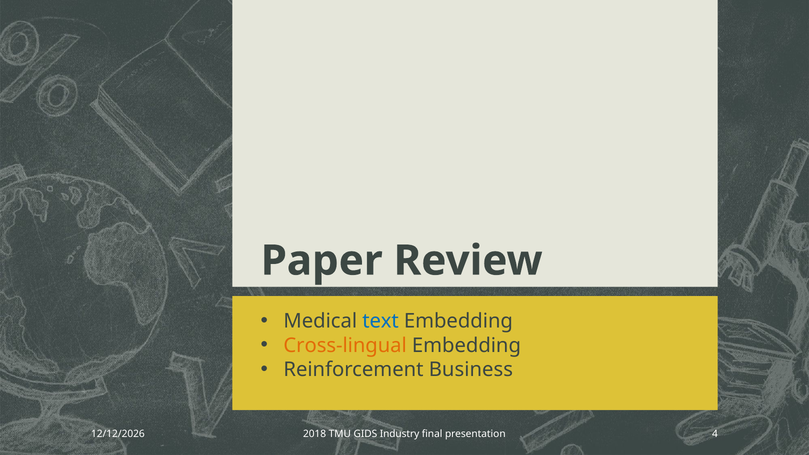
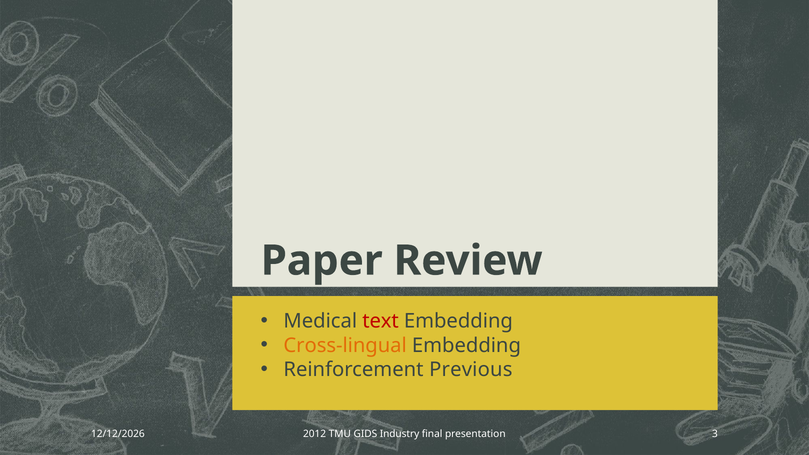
text colour: blue -> red (381, 321)
Business: Business -> Previous (471, 370)
2018: 2018 -> 2012 (315, 434)
4: 4 -> 3 (715, 434)
